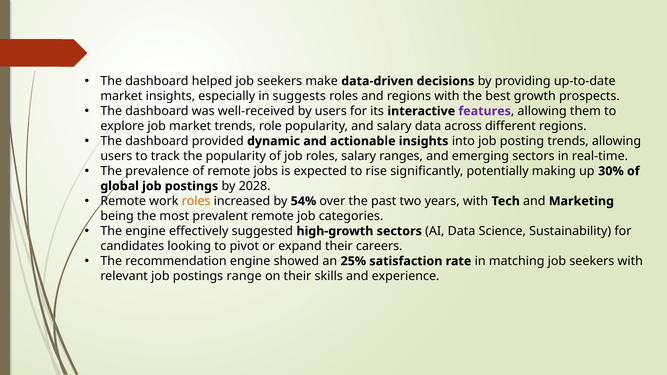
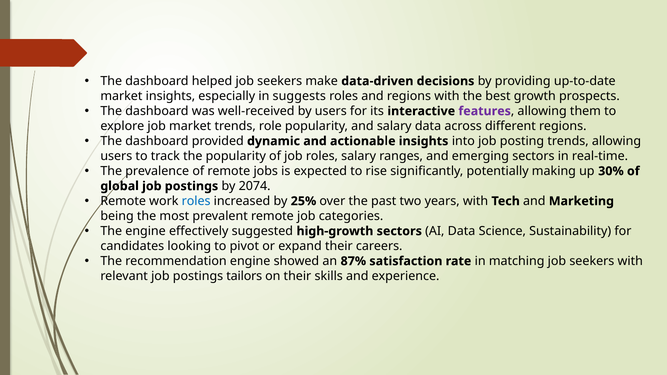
2028: 2028 -> 2074 (255, 186)
roles colour: orange -> blue (196, 201)
54%: 54% -> 25% (304, 201)
25%: 25% -> 87% (353, 261)
range: range -> tailors (244, 276)
